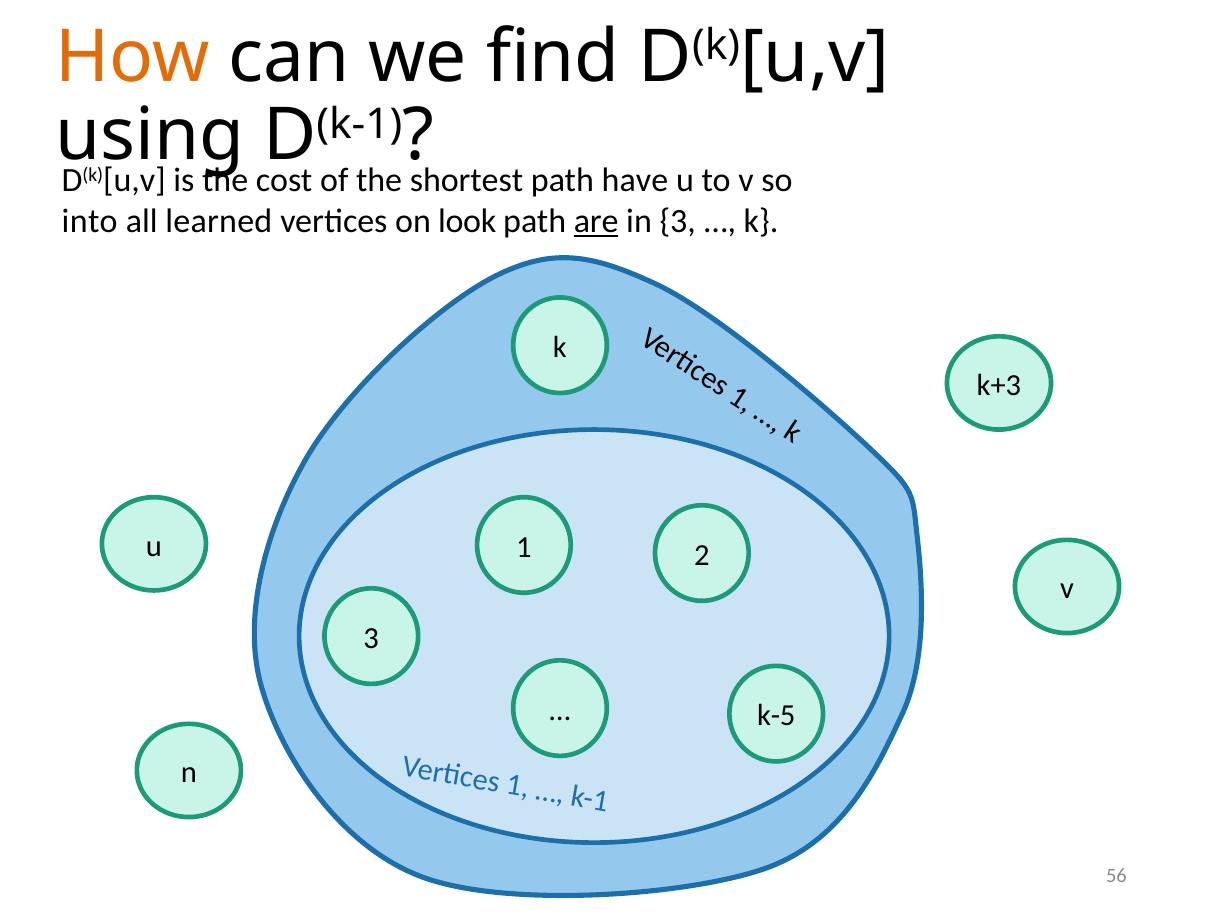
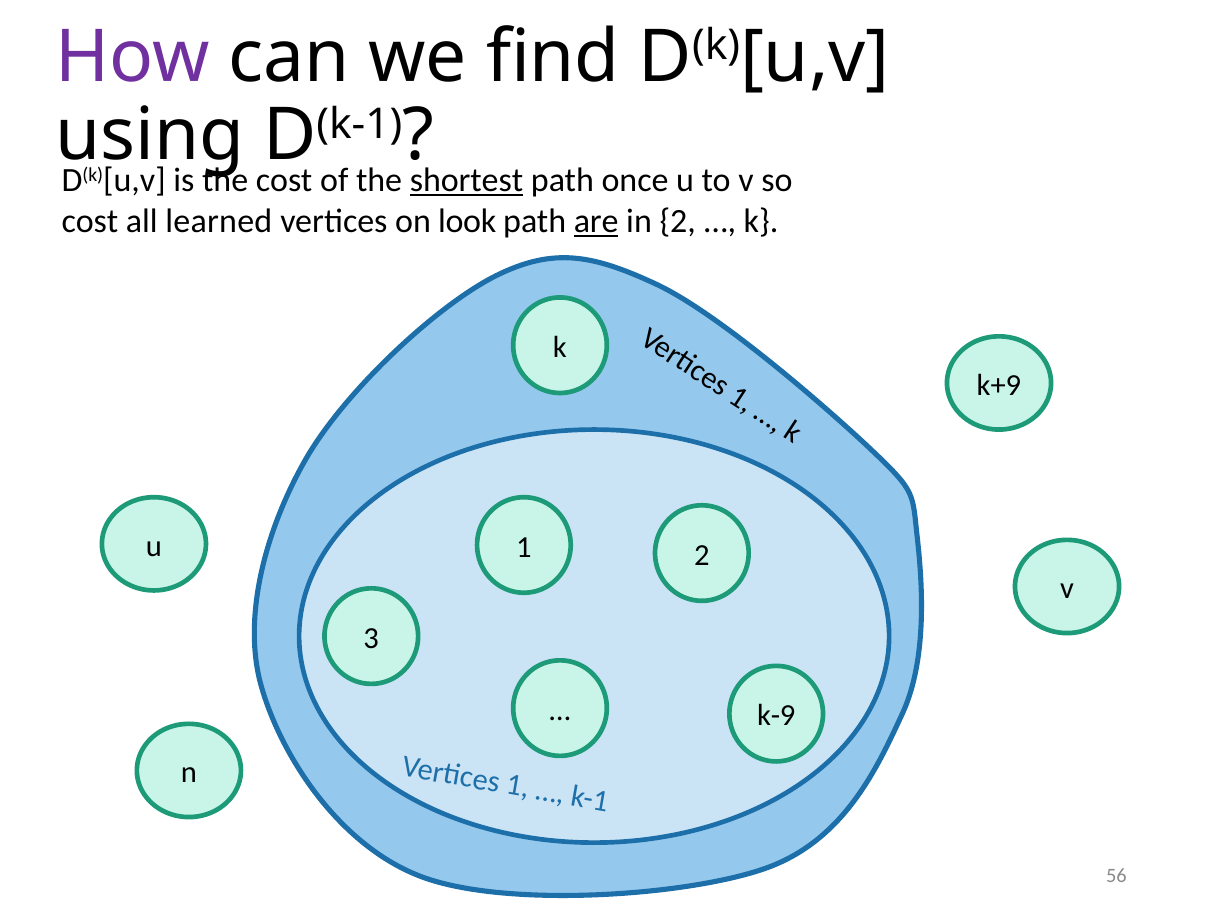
How colour: orange -> purple (133, 57)
shortest underline: none -> present (466, 181)
have: have -> once (635, 181)
into: into -> cost (90, 221)
in 3: 3 -> 2 (678, 221)
k+3: k+3 -> k+9 (999, 385)
k-5: k-5 -> k-9 (776, 716)
